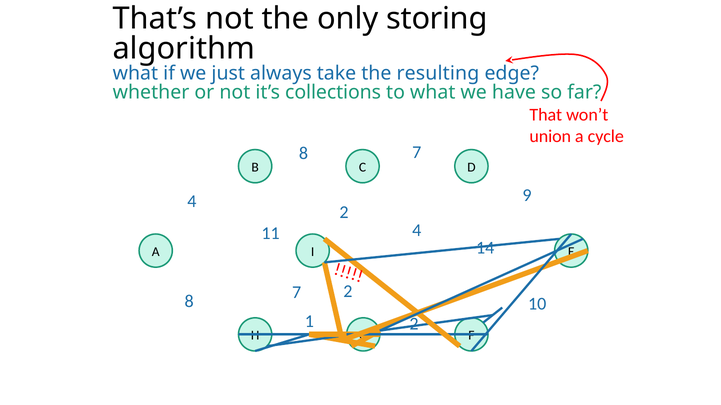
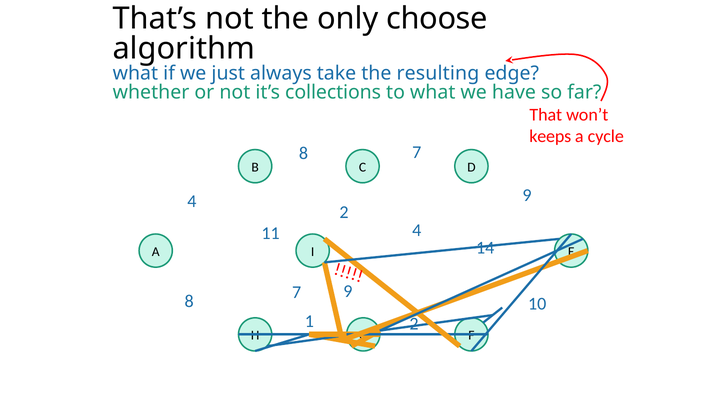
storing: storing -> choose (437, 19)
union: union -> keeps (550, 137)
2: 2 -> 9 (348, 292)
